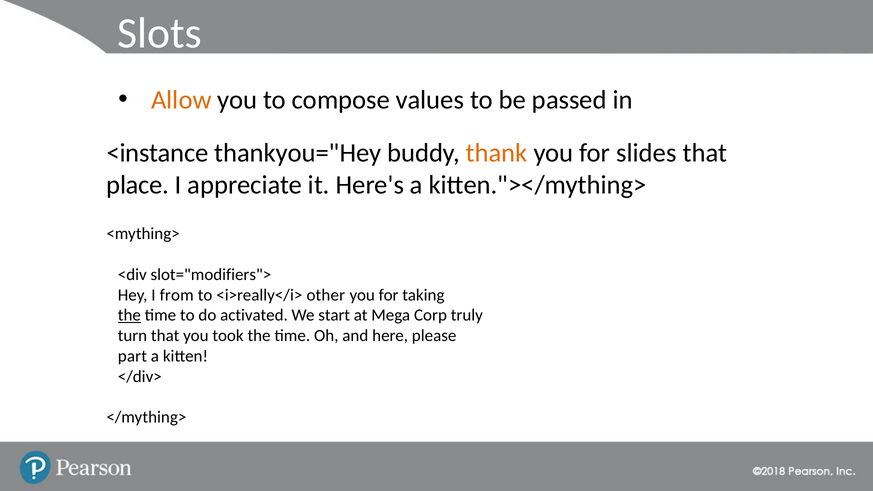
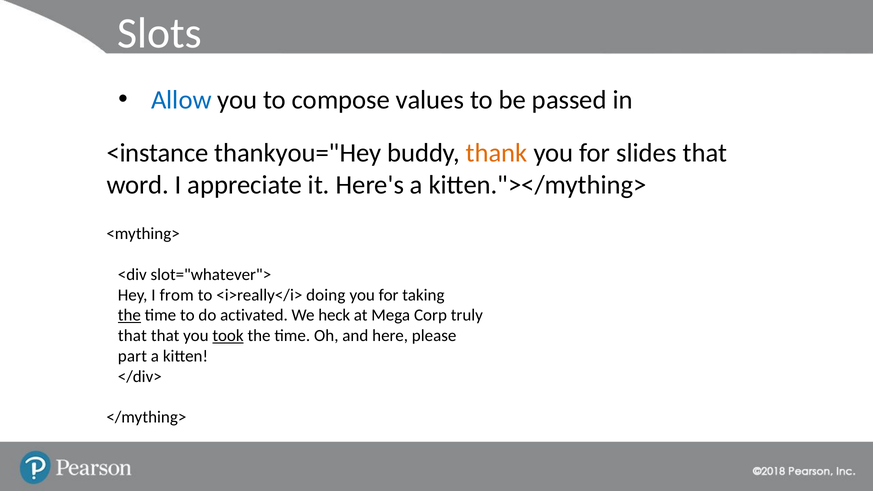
Allow colour: orange -> blue (181, 100)
place: place -> word (138, 185)
slot="modifiers">: slot="modifiers"> -> slot="whatever"> (211, 275)
other: other -> doing (326, 295)
start: start -> heck (334, 315)
turn: turn -> that (132, 336)
took underline: none -> present (228, 336)
